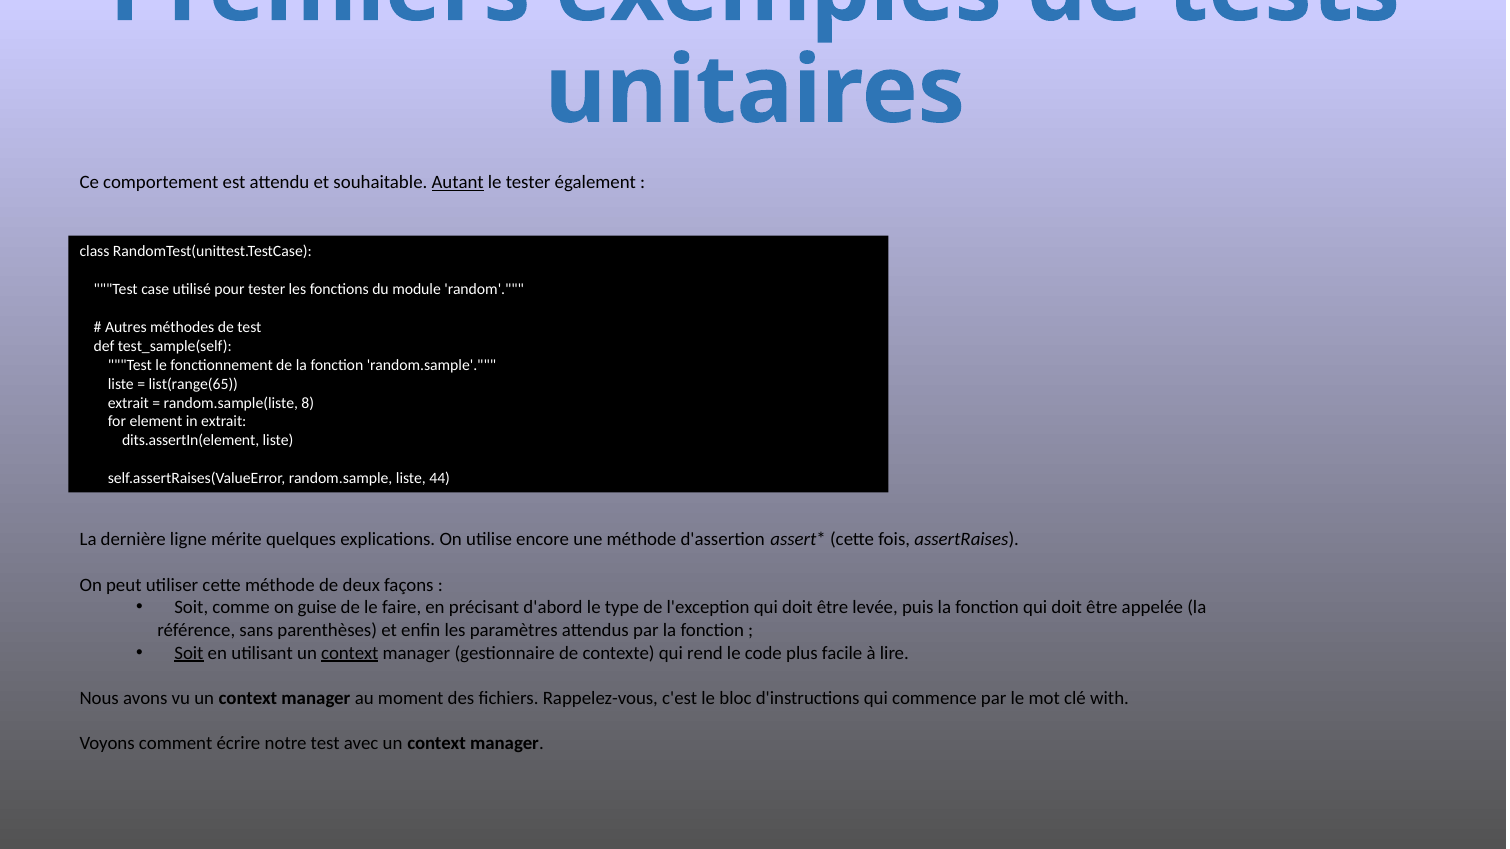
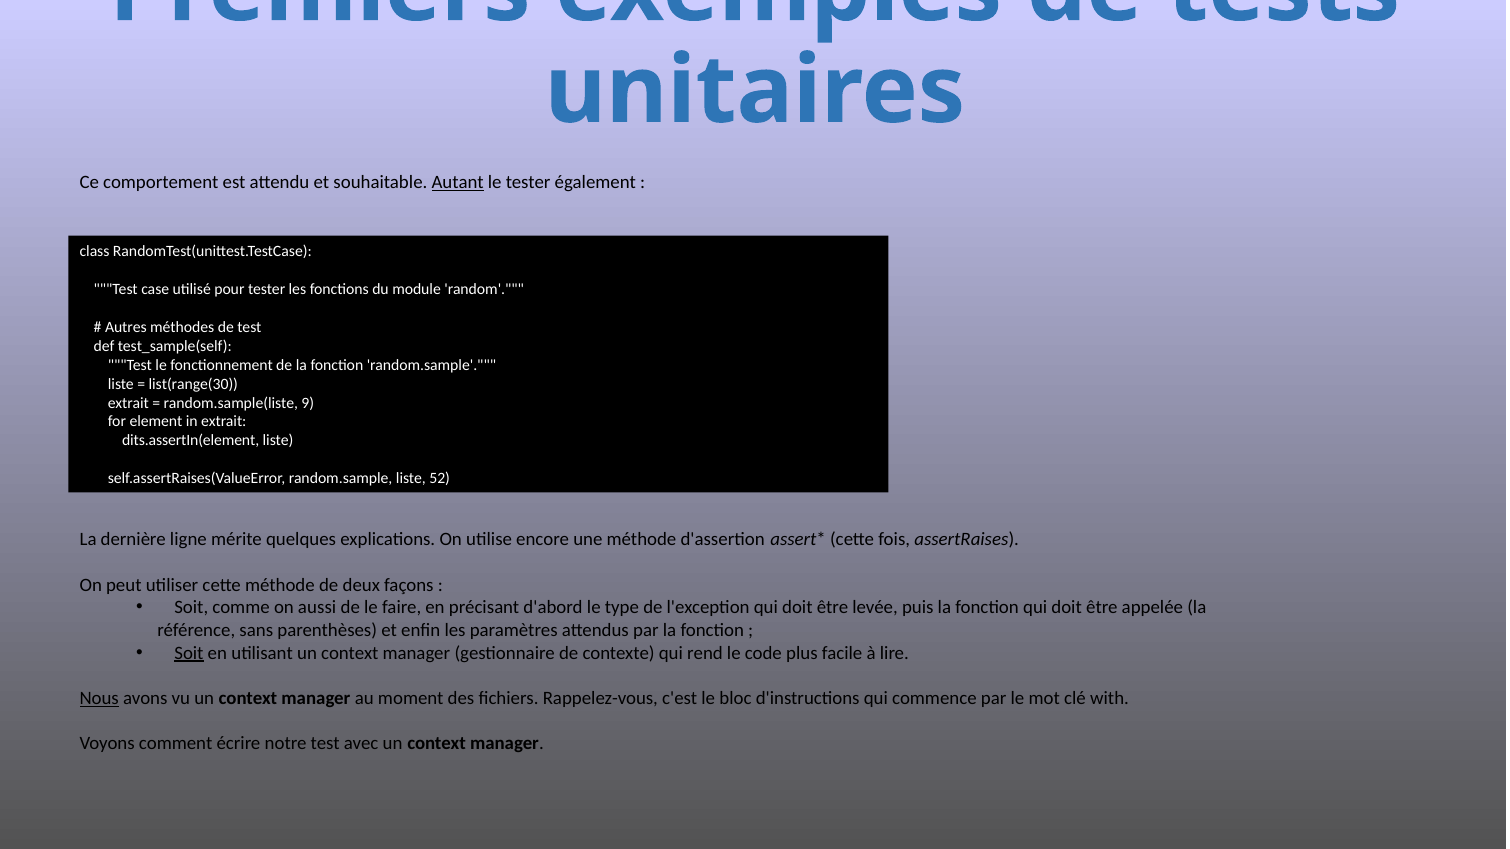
list(range(65: list(range(65 -> list(range(30 (193, 384)
8: 8 -> 9 (308, 403)
44: 44 -> 52 (440, 479)
guise: guise -> aussi (317, 608)
context underline: present -> none (350, 653)
Nous underline: none -> present (99, 698)
